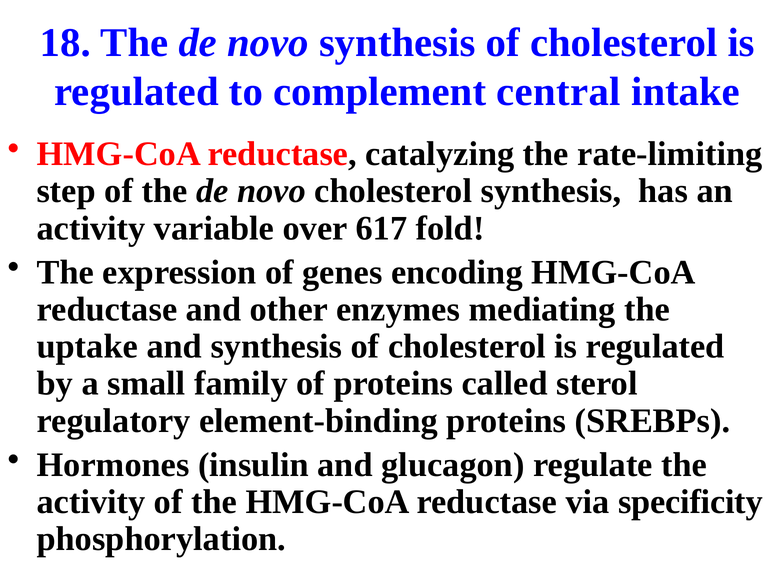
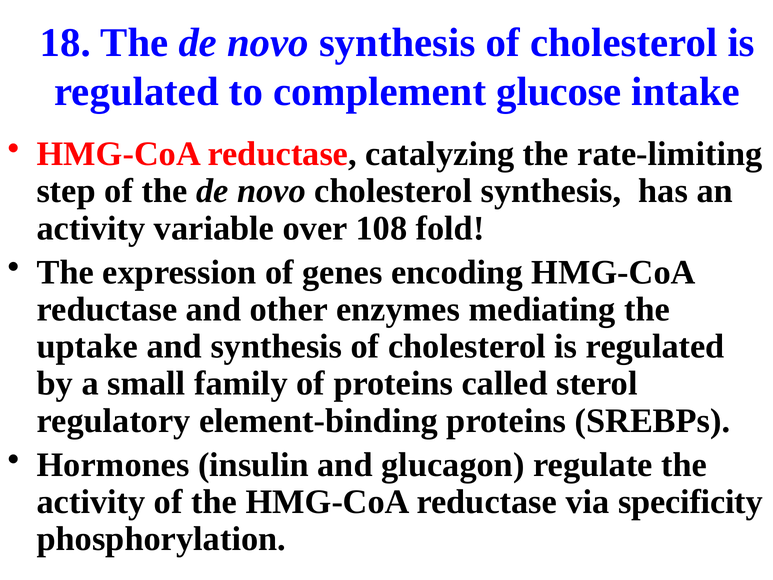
central: central -> glucose (559, 92)
617: 617 -> 108 (381, 228)
